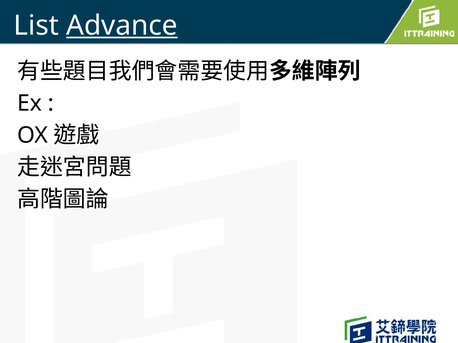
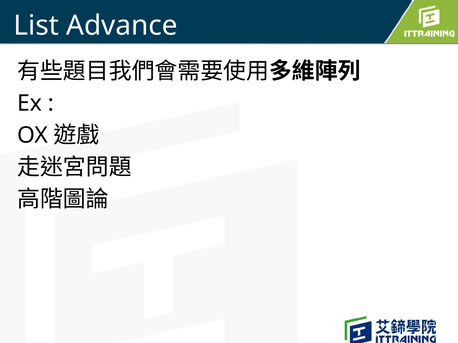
Advance underline: present -> none (122, 26)
